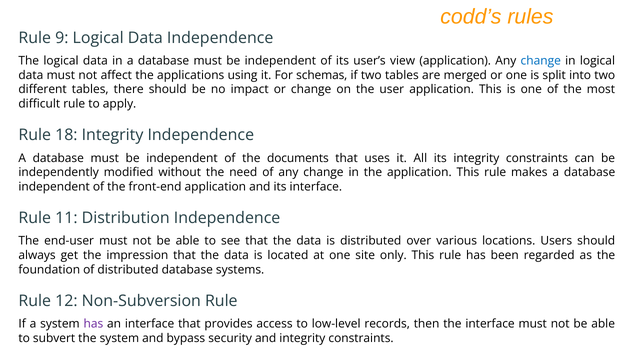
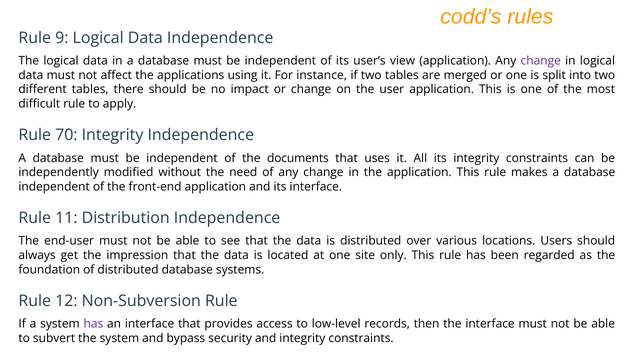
change colour: blue -> purple (541, 61)
schemas: schemas -> instance (322, 75)
18: 18 -> 70 (66, 135)
